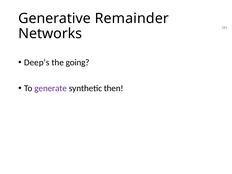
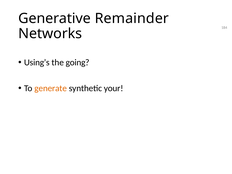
Deep’s: Deep’s -> Using’s (37, 62)
generate colour: purple -> orange (51, 88)
then: then -> your (114, 88)
